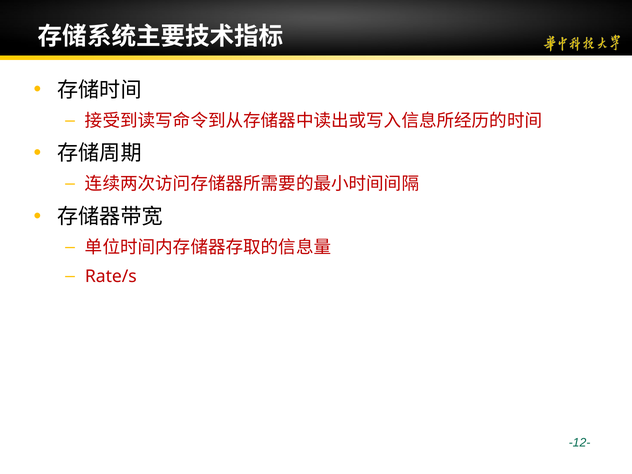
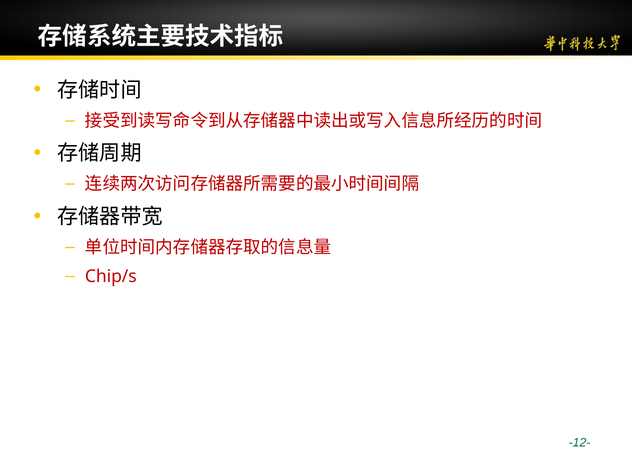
Rate/s: Rate/s -> Chip/s (111, 276)
